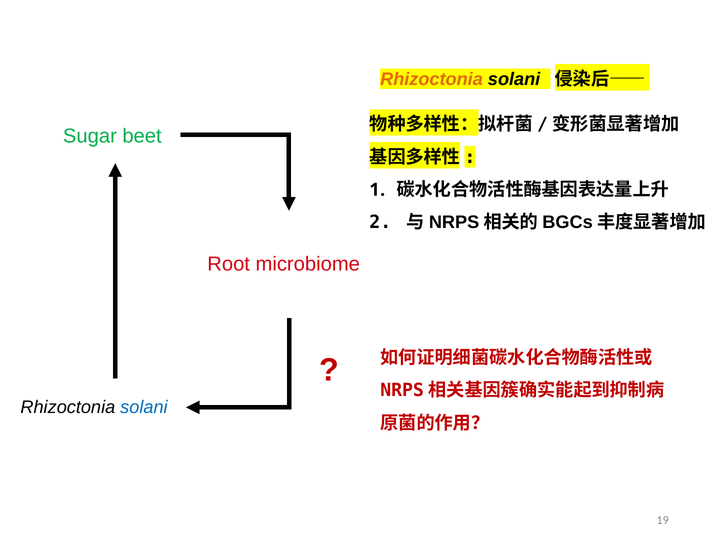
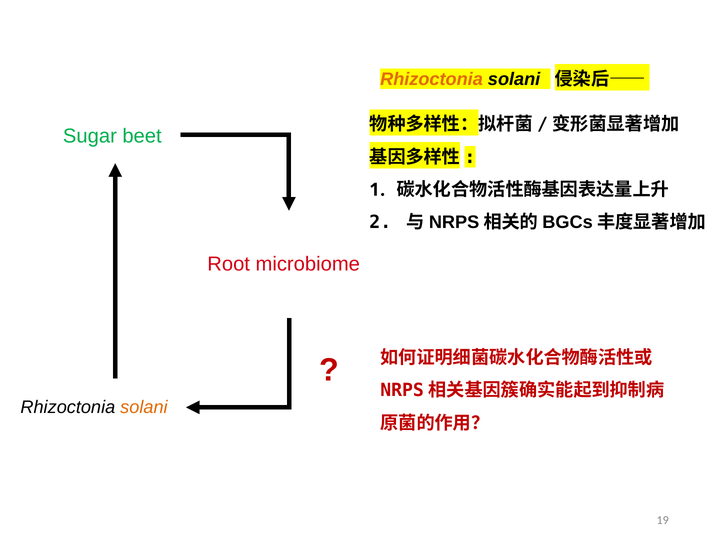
solani colour: blue -> orange (144, 407)
